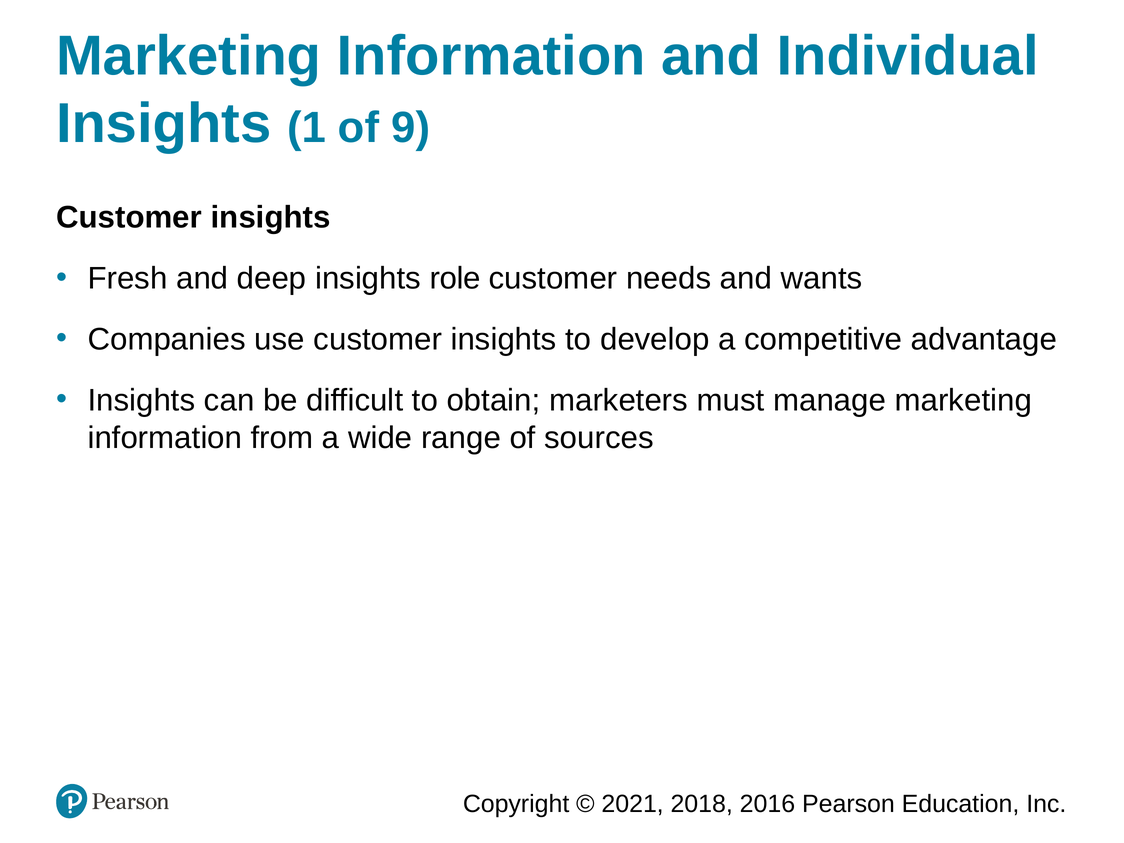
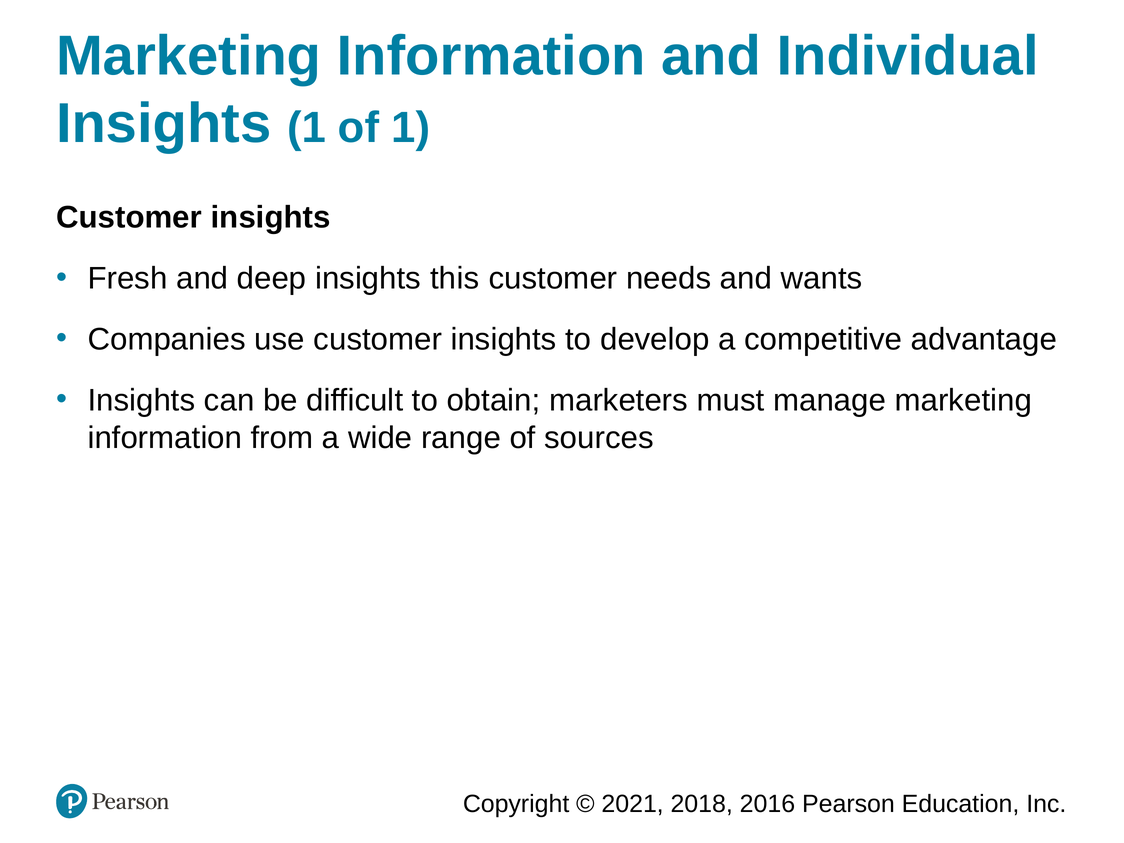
of 9: 9 -> 1 (411, 128)
role: role -> this (455, 279)
